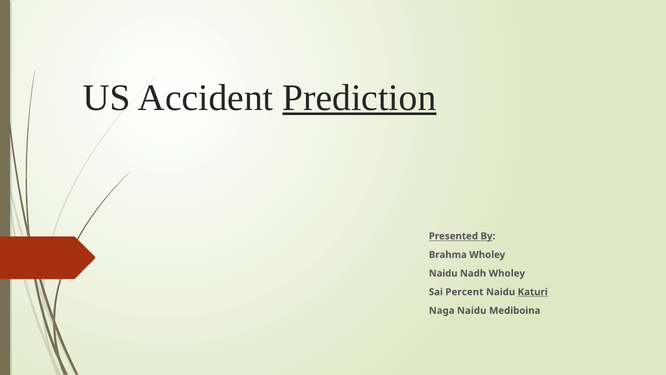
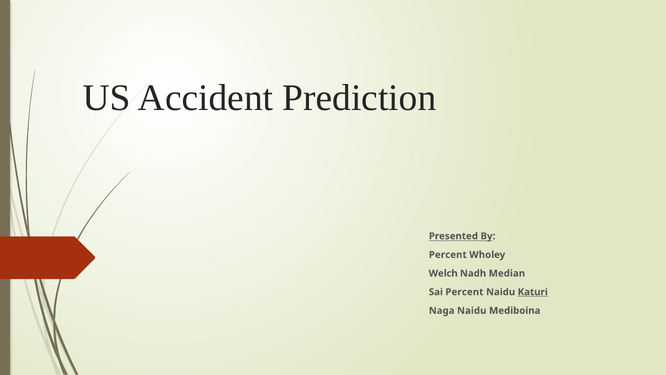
Prediction underline: present -> none (359, 98)
Brahma: Brahma -> Percent (448, 254)
Naidu: Naidu -> Welch (443, 273)
Nadh Wholey: Wholey -> Median (507, 273)
